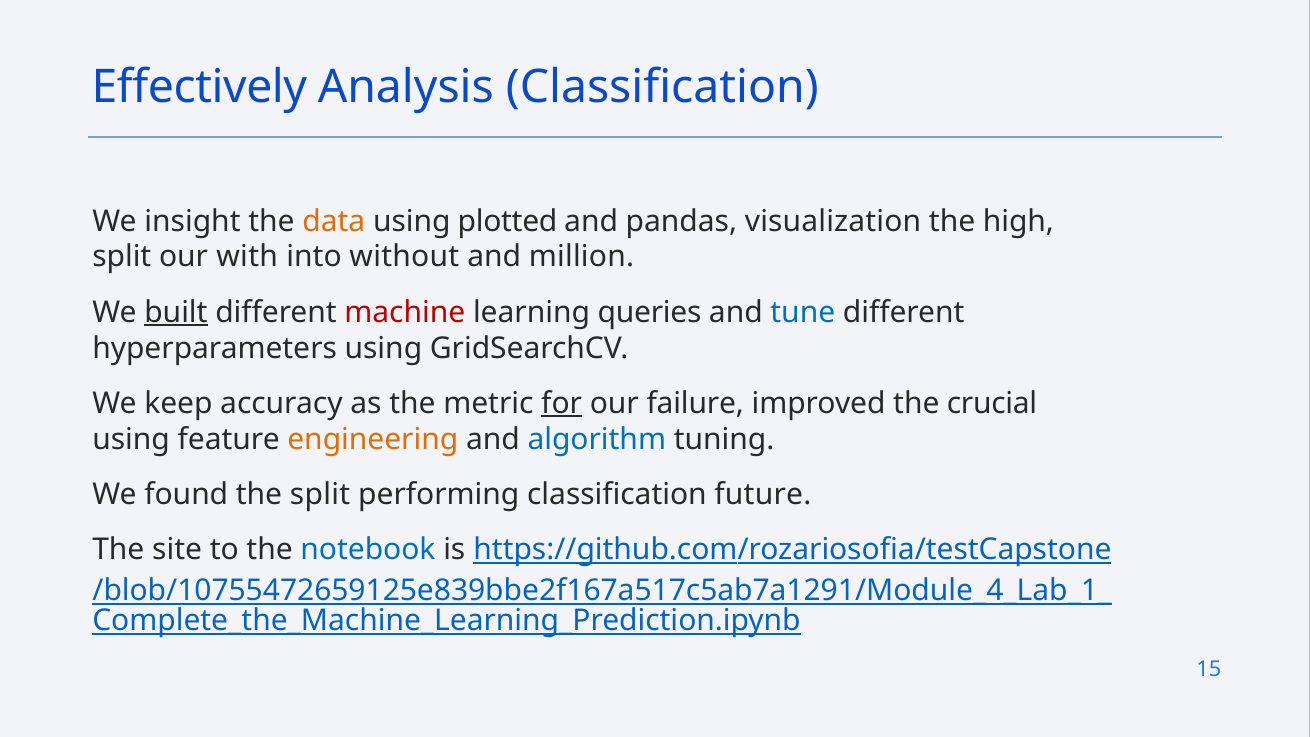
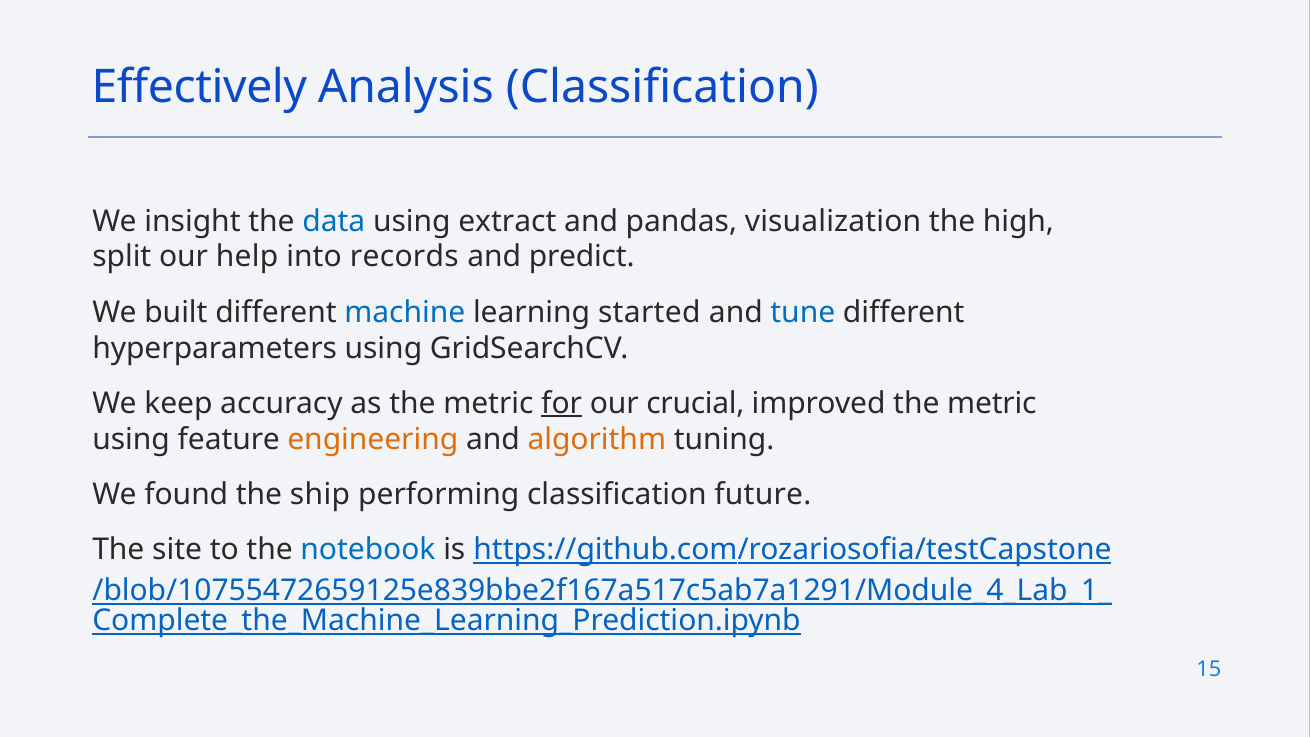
data colour: orange -> blue (334, 221)
plotted: plotted -> extract (507, 221)
with: with -> help (247, 257)
without: without -> records (404, 257)
million: million -> predict (582, 257)
built underline: present -> none (176, 312)
machine colour: red -> blue (405, 312)
queries: queries -> started (649, 312)
failure: failure -> crucial (695, 403)
improved the crucial: crucial -> metric (992, 403)
algorithm colour: blue -> orange (597, 439)
the split: split -> ship (320, 494)
